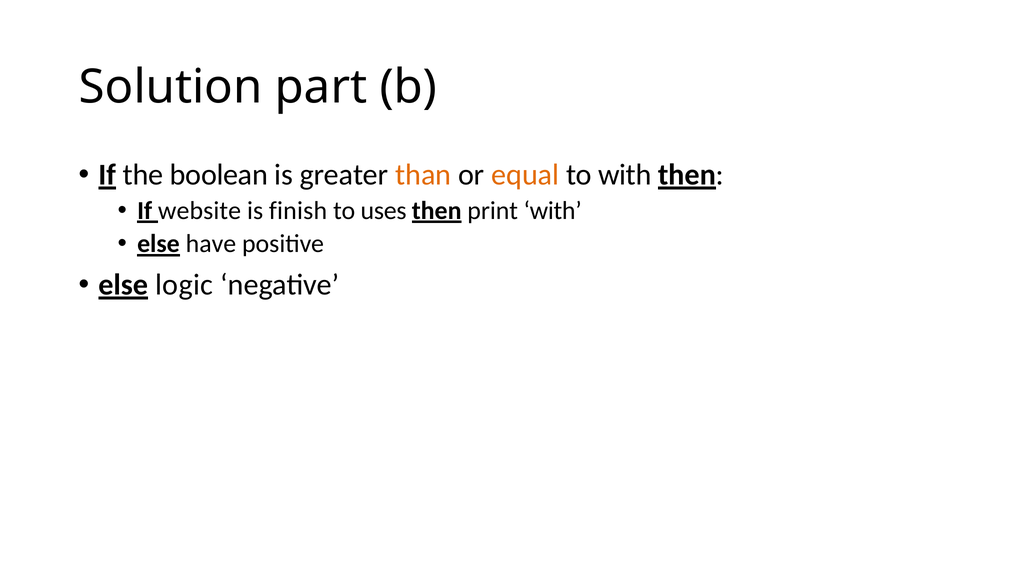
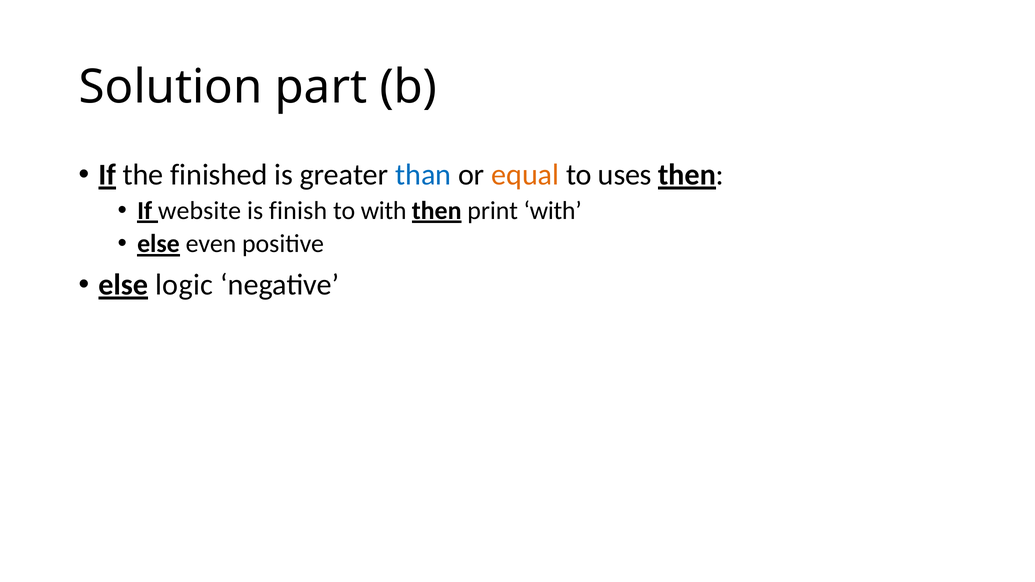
boolean: boolean -> finished (219, 175)
than colour: orange -> blue (423, 175)
to with: with -> uses (625, 175)
to uses: uses -> with (384, 211)
have: have -> even (211, 244)
